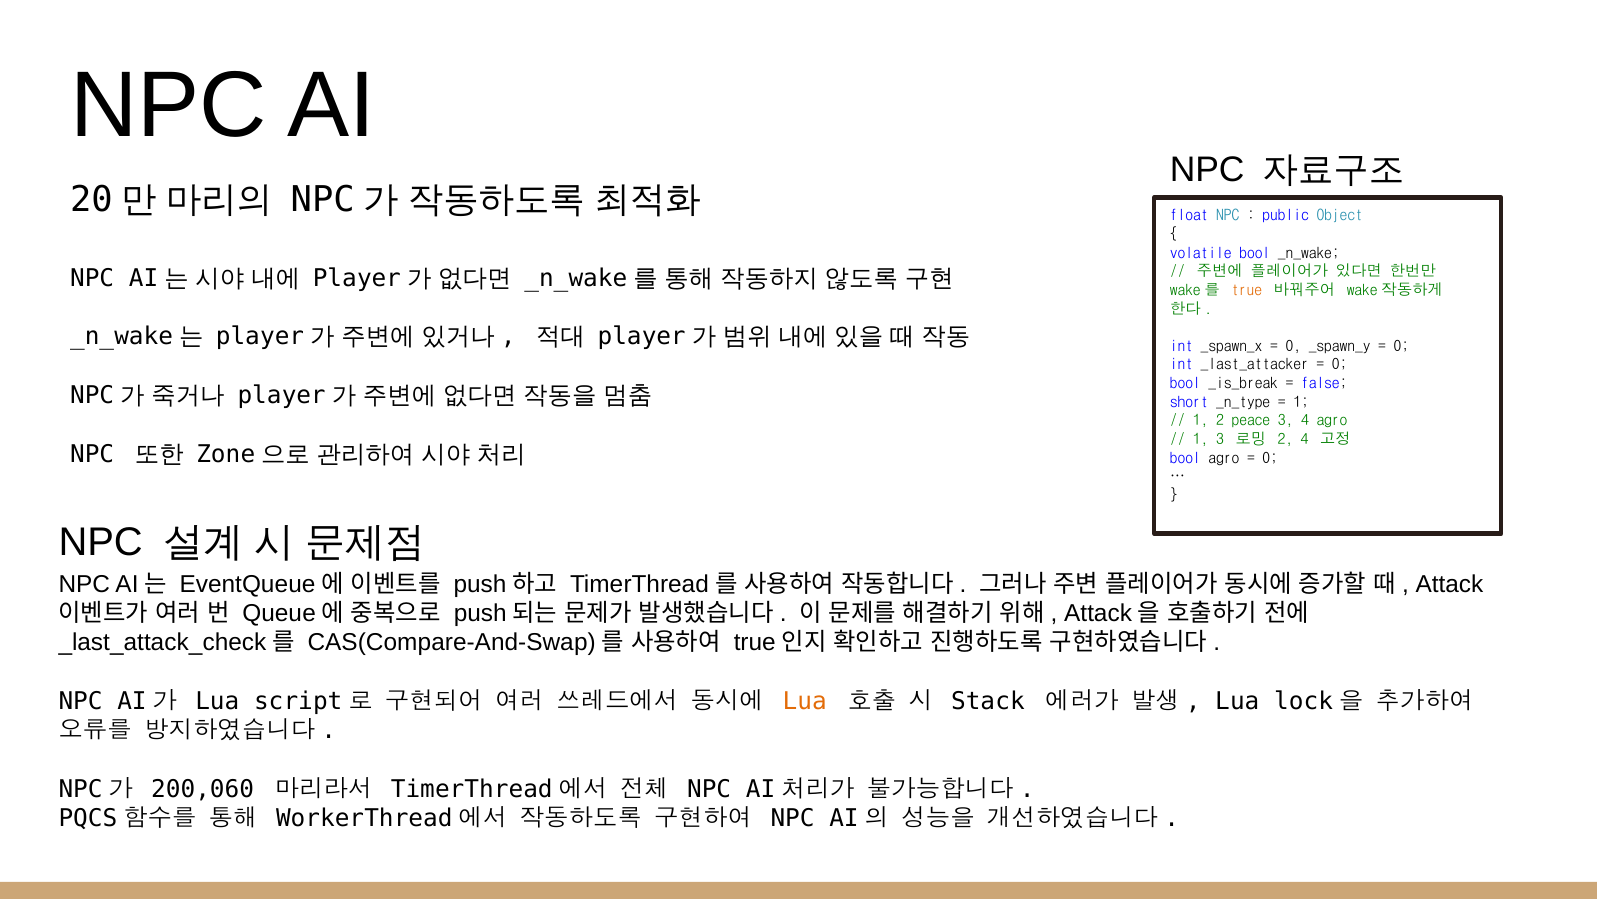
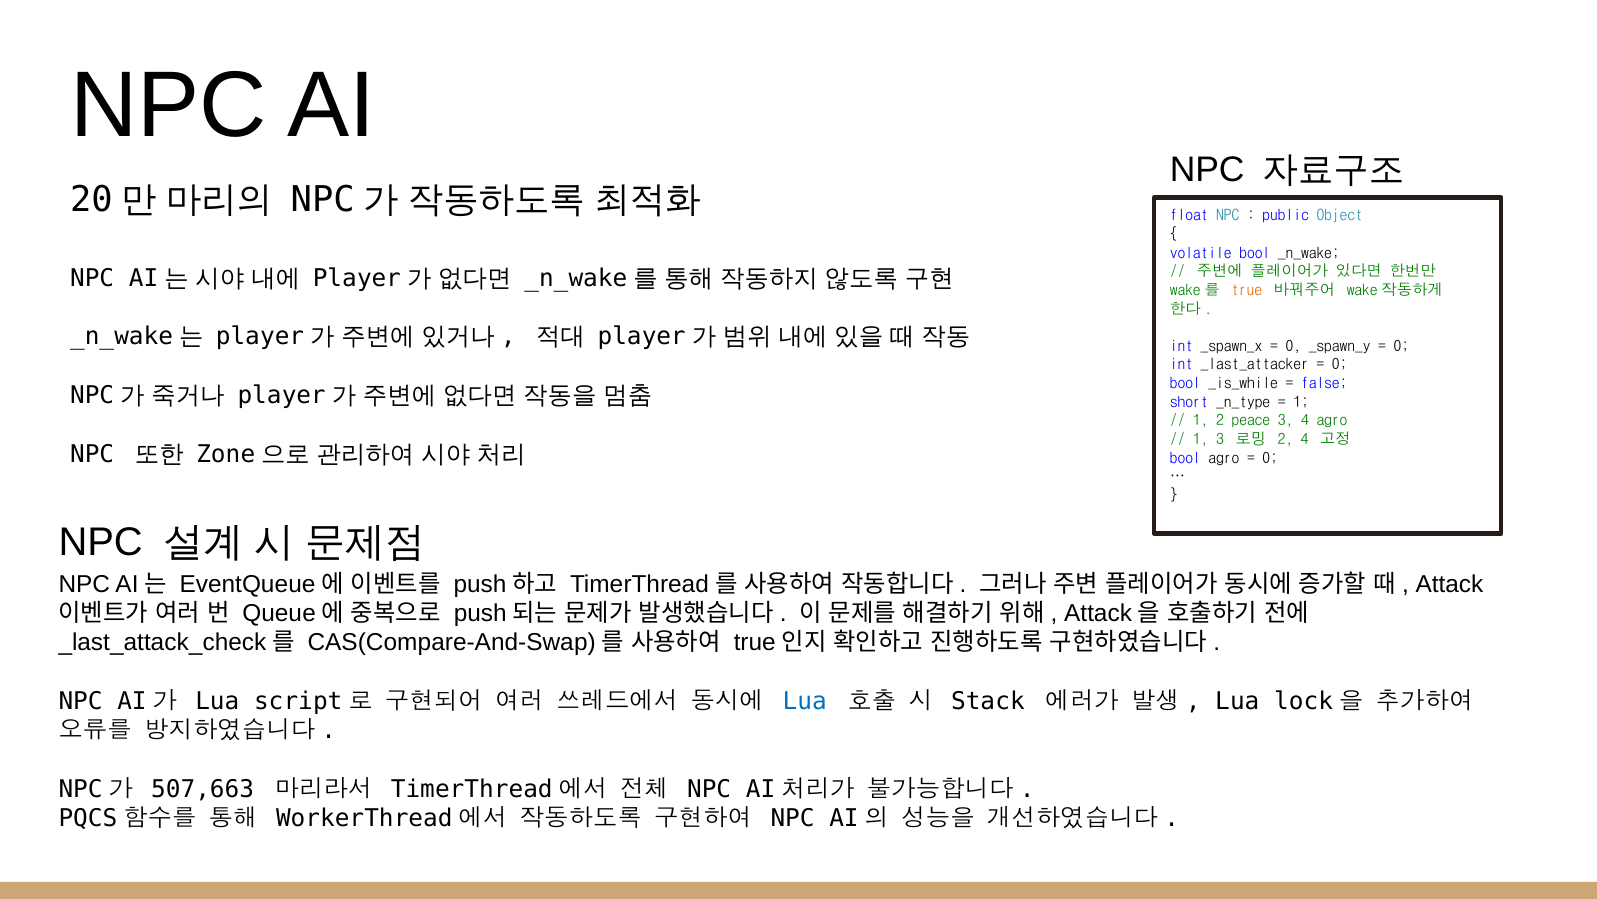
_is_break: _is_break -> _is_while (1243, 383)
Lua colour: orange -> blue (805, 701)
200,060: 200,060 -> 507,663 (203, 789)
